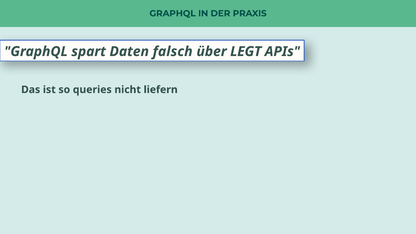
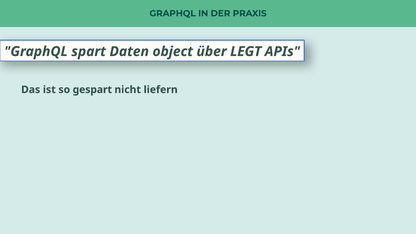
falsch: falsch -> object (173, 52)
queries: queries -> gespart (92, 90)
